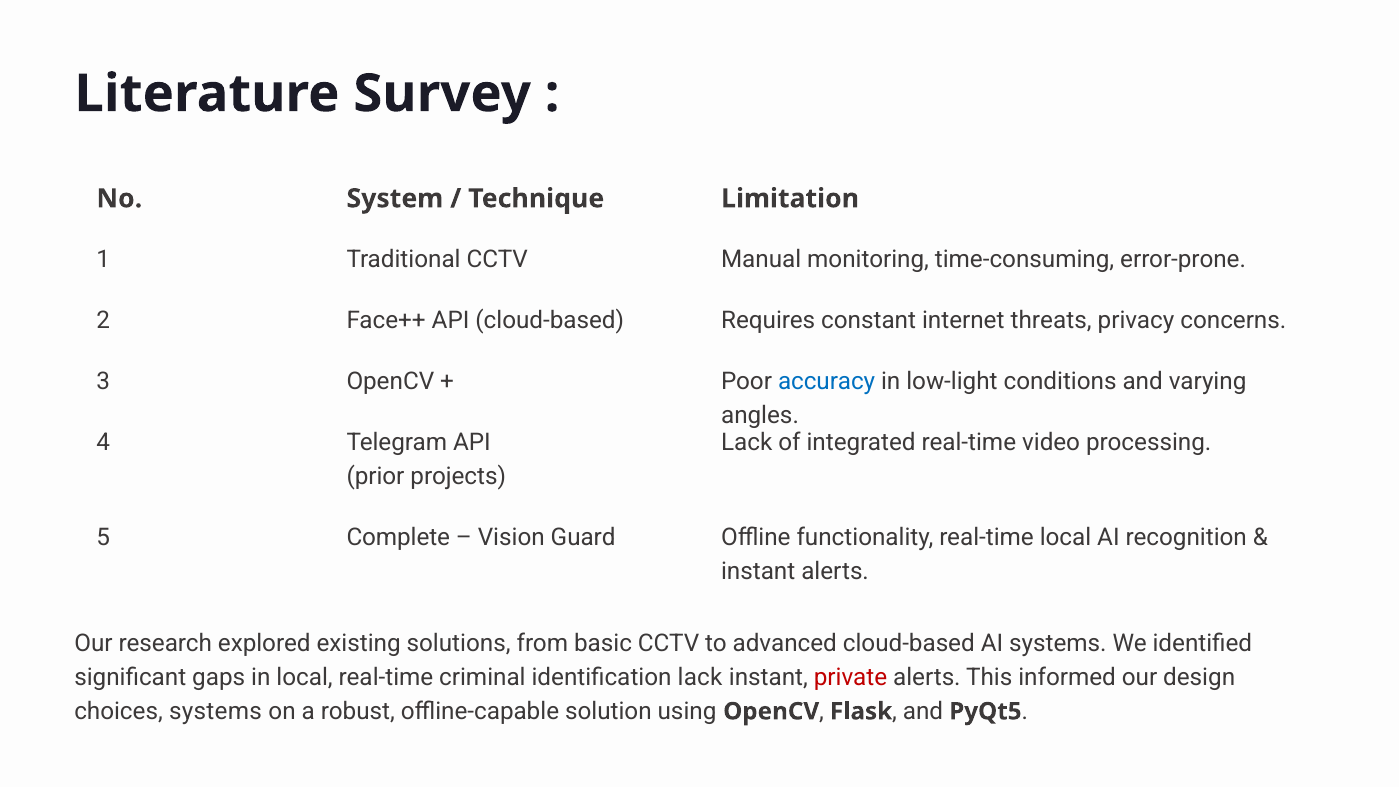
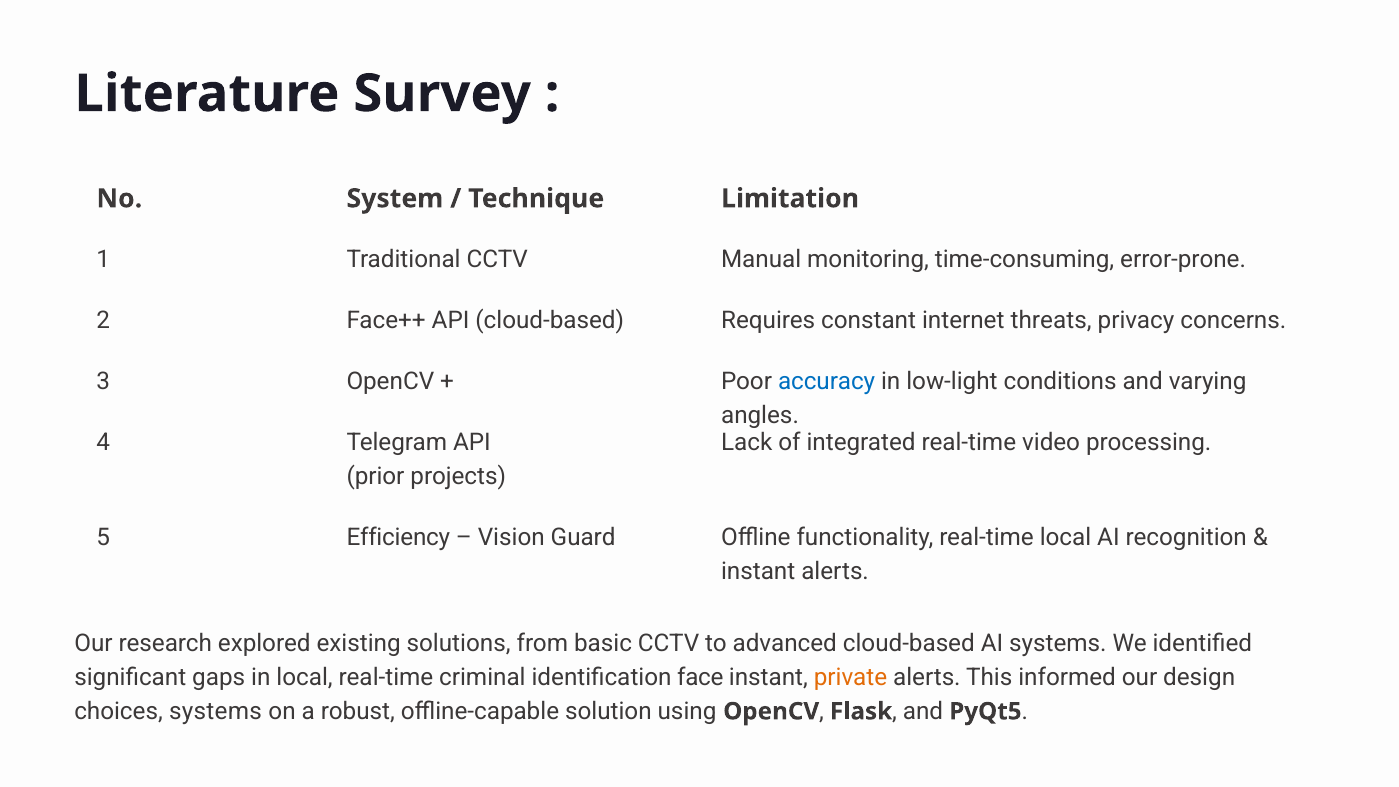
Complete: Complete -> Efficiency (398, 537)
identification lack: lack -> face (700, 677)
private colour: red -> orange (851, 677)
